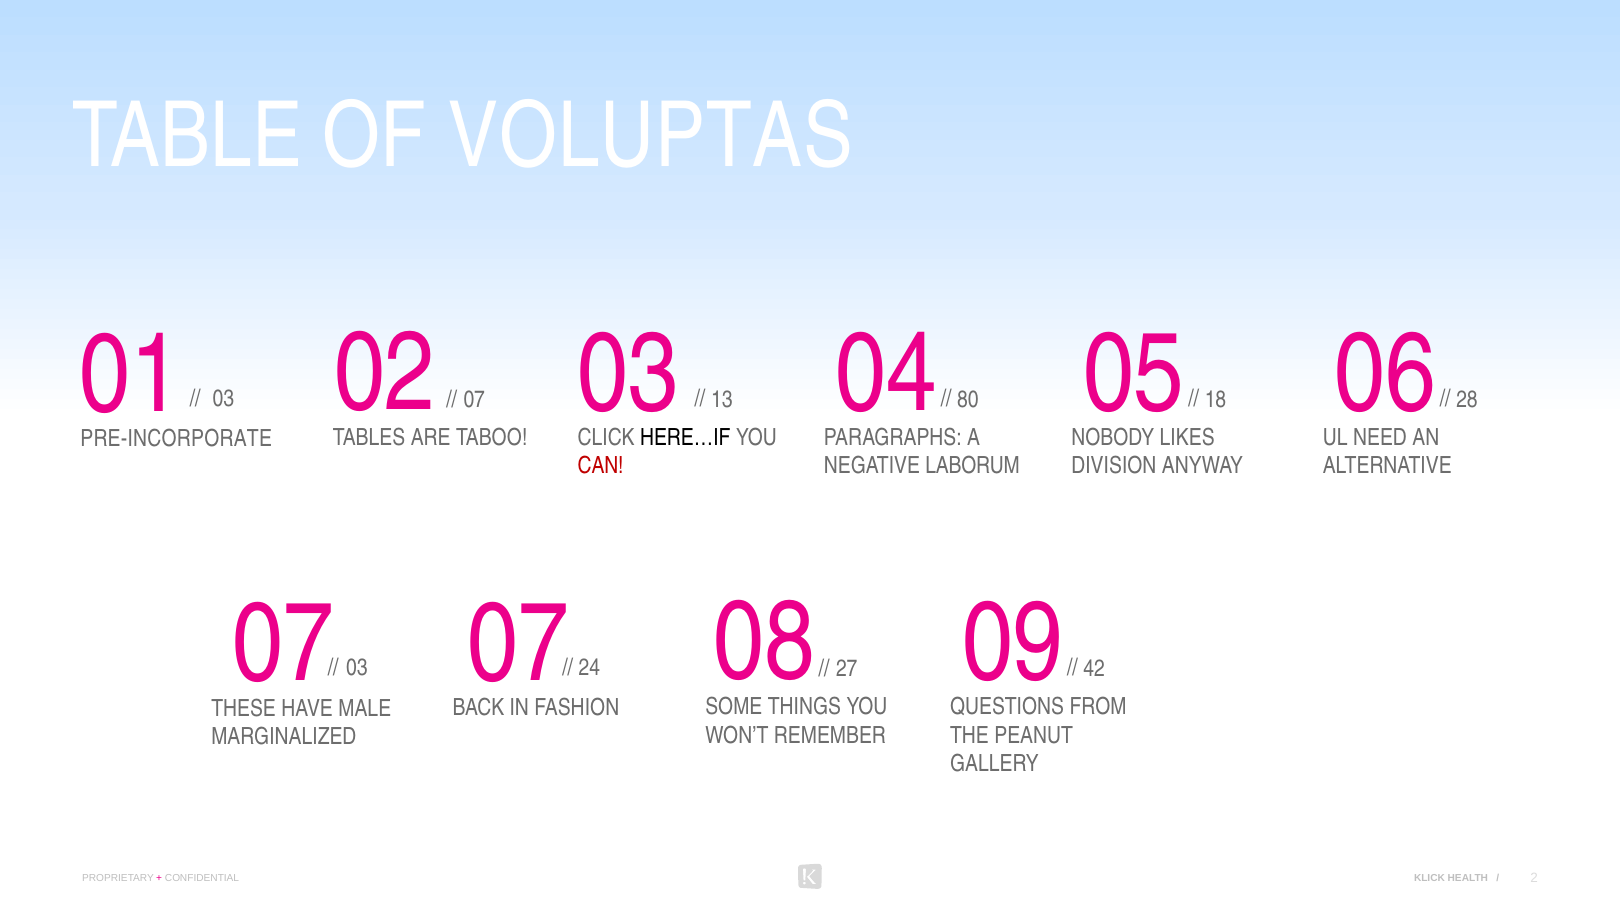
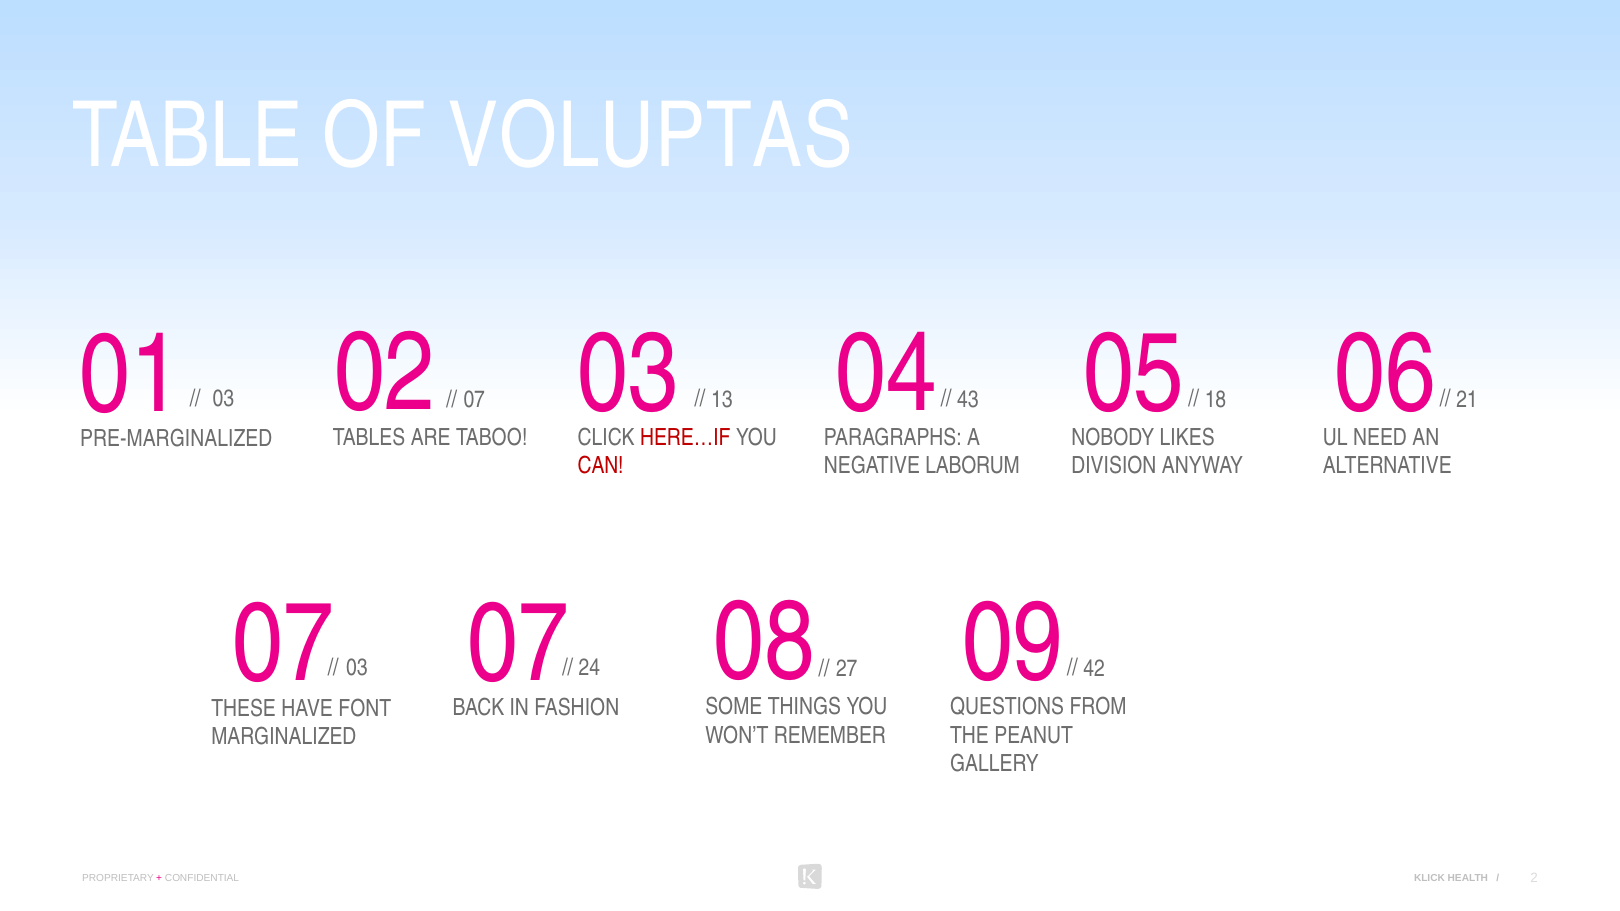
28: 28 -> 21 (1467, 399)
80: 80 -> 43 (968, 399)
HERE…IF colour: black -> red (685, 437)
PRE-INCORPORATE: PRE-INCORPORATE -> PRE-MARGINALIZED (176, 439)
MALE: MALE -> FONT (365, 708)
